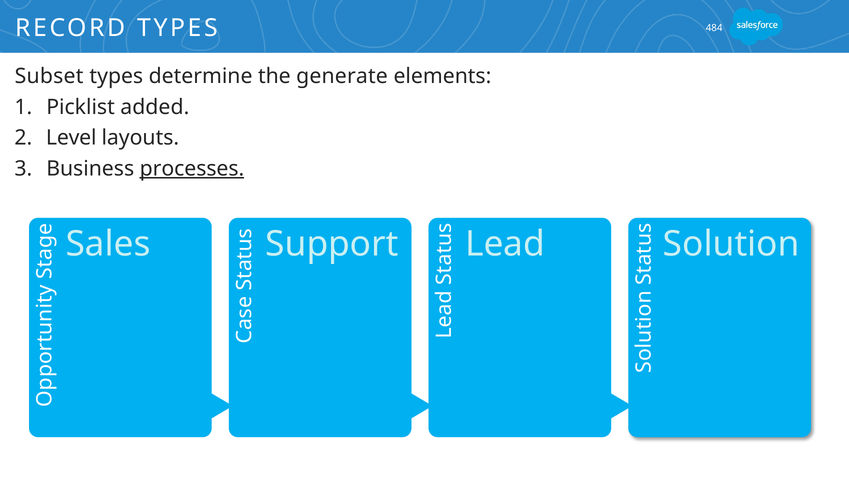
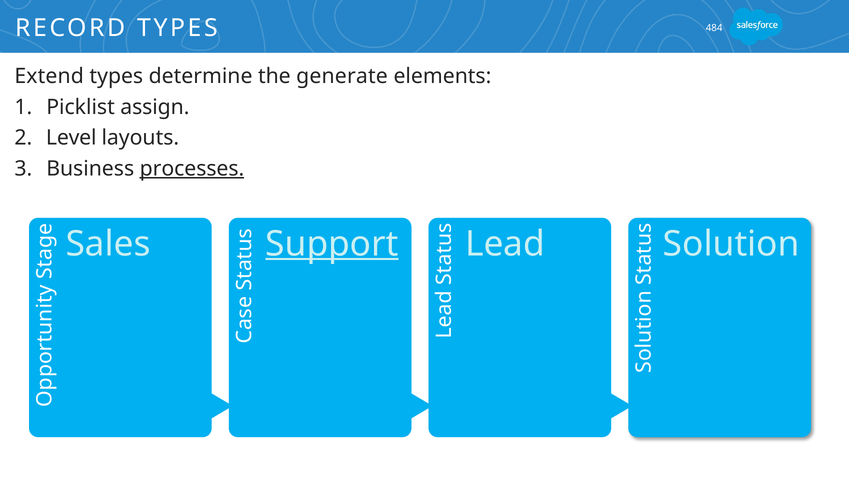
Subset: Subset -> Extend (49, 76)
added: added -> assign (155, 107)
Support underline: none -> present (332, 244)
